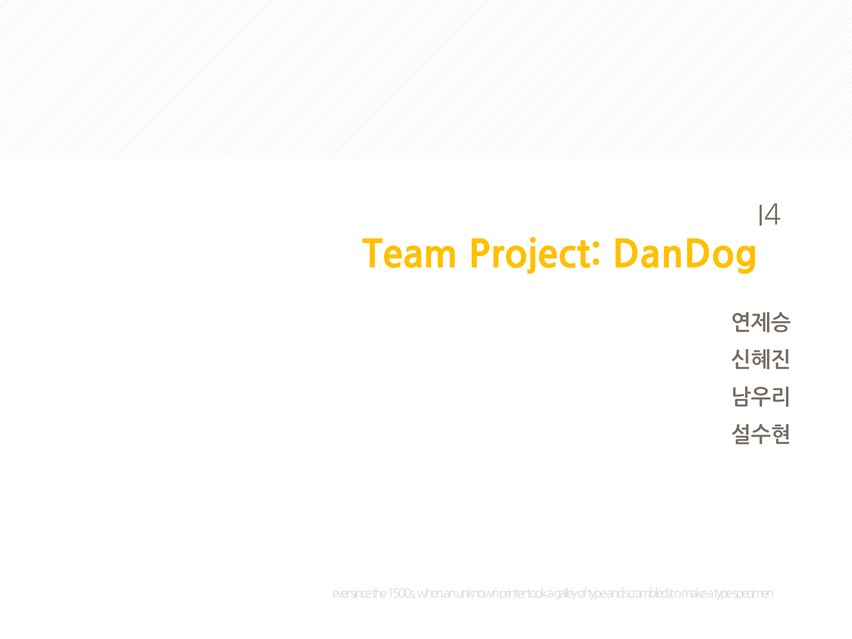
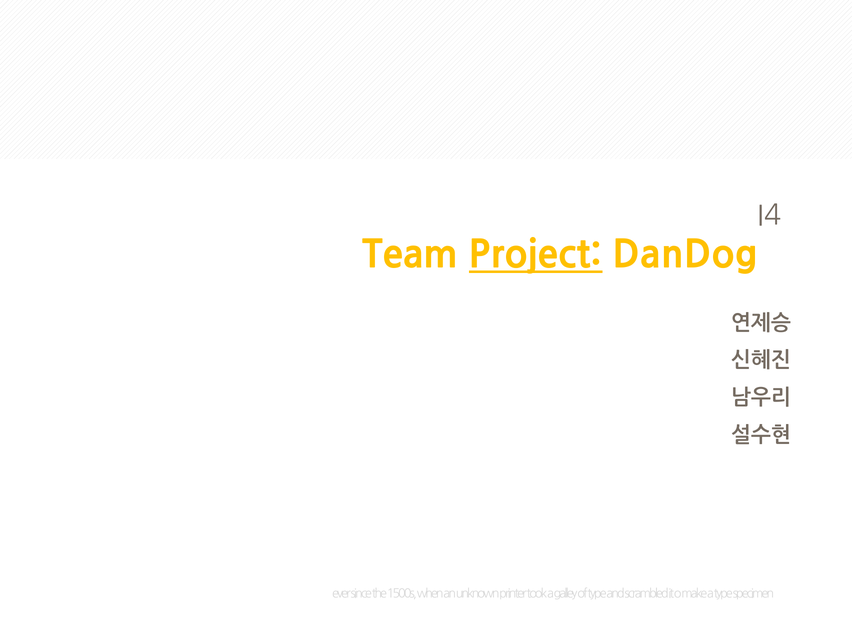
Project underline: none -> present (536, 255)
